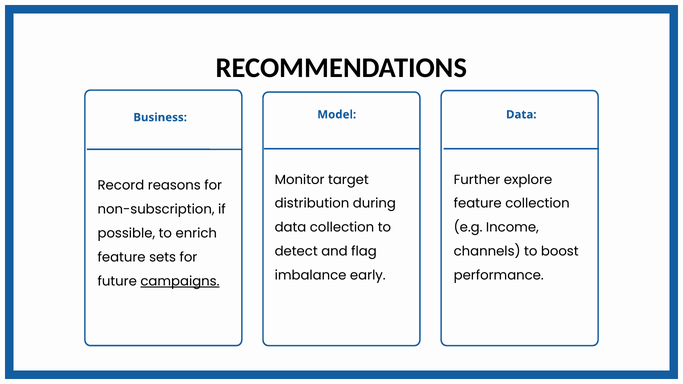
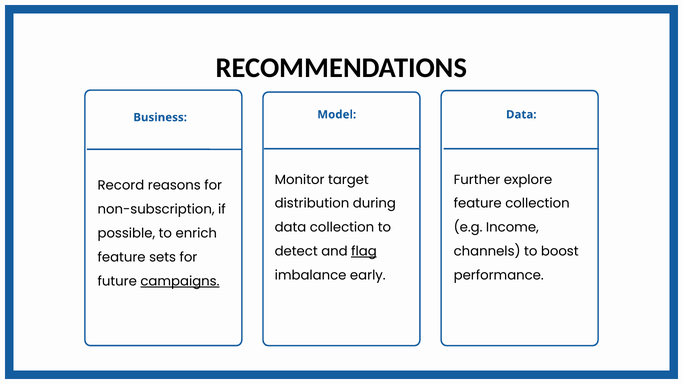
flag underline: none -> present (364, 252)
